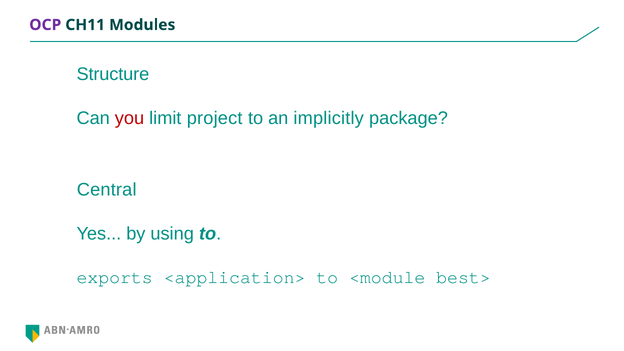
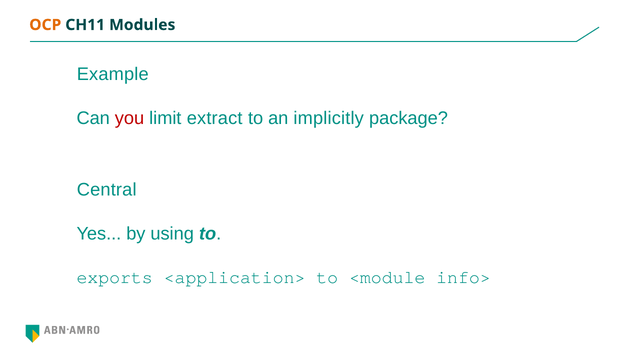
OCP colour: purple -> orange (45, 25)
Structure: Structure -> Example (113, 74)
project: project -> extract (215, 118)
best>: best> -> info> (463, 277)
